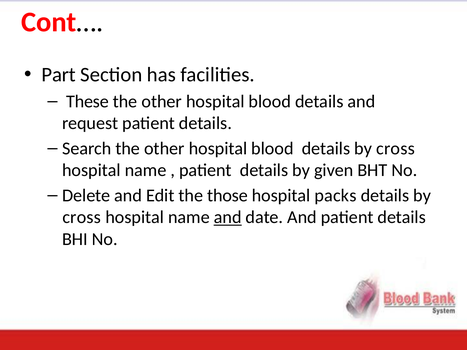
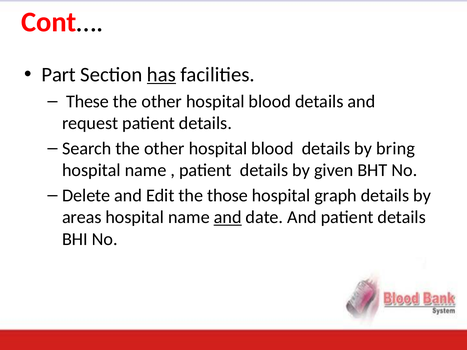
has underline: none -> present (161, 75)
blood details by cross: cross -> bring (396, 149)
packs: packs -> graph (336, 196)
cross: cross -> areas (82, 217)
